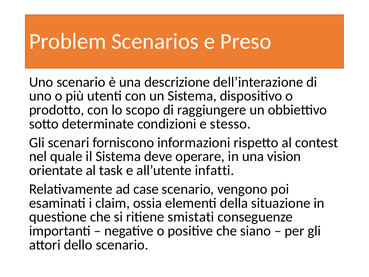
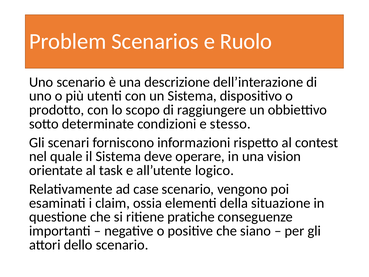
Preso: Preso -> Ruolo (246, 41)
infatti: infatti -> logico (215, 170)
smistati: smistati -> pratiche (191, 217)
